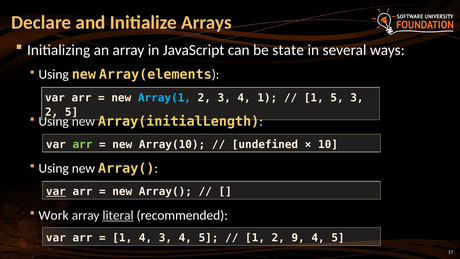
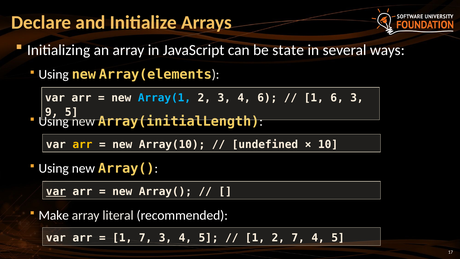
4 1: 1 -> 6 (267, 98)
1 5: 5 -> 6 (337, 98)
2: 2 -> 9 (52, 112)
arr colour: light green -> yellow (82, 144)
Work: Work -> Make (54, 215)
literal underline: present -> none (118, 215)
1 4: 4 -> 7 (146, 238)
2 9: 9 -> 7 (298, 238)
